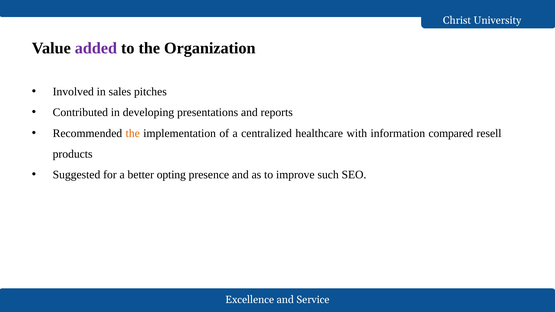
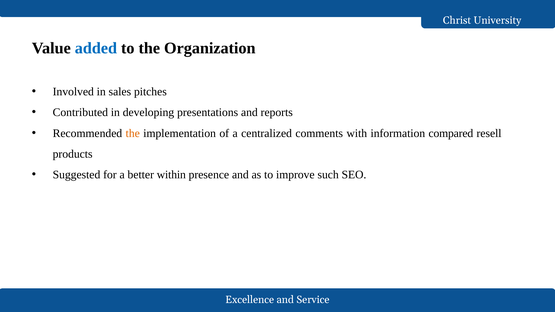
added colour: purple -> blue (96, 48)
healthcare: healthcare -> comments (319, 133)
opting: opting -> within (171, 175)
